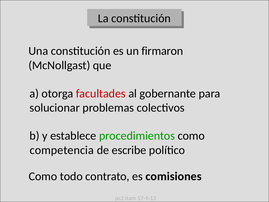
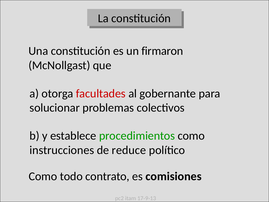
competencia: competencia -> instrucciones (62, 150)
escribe: escribe -> reduce (129, 150)
